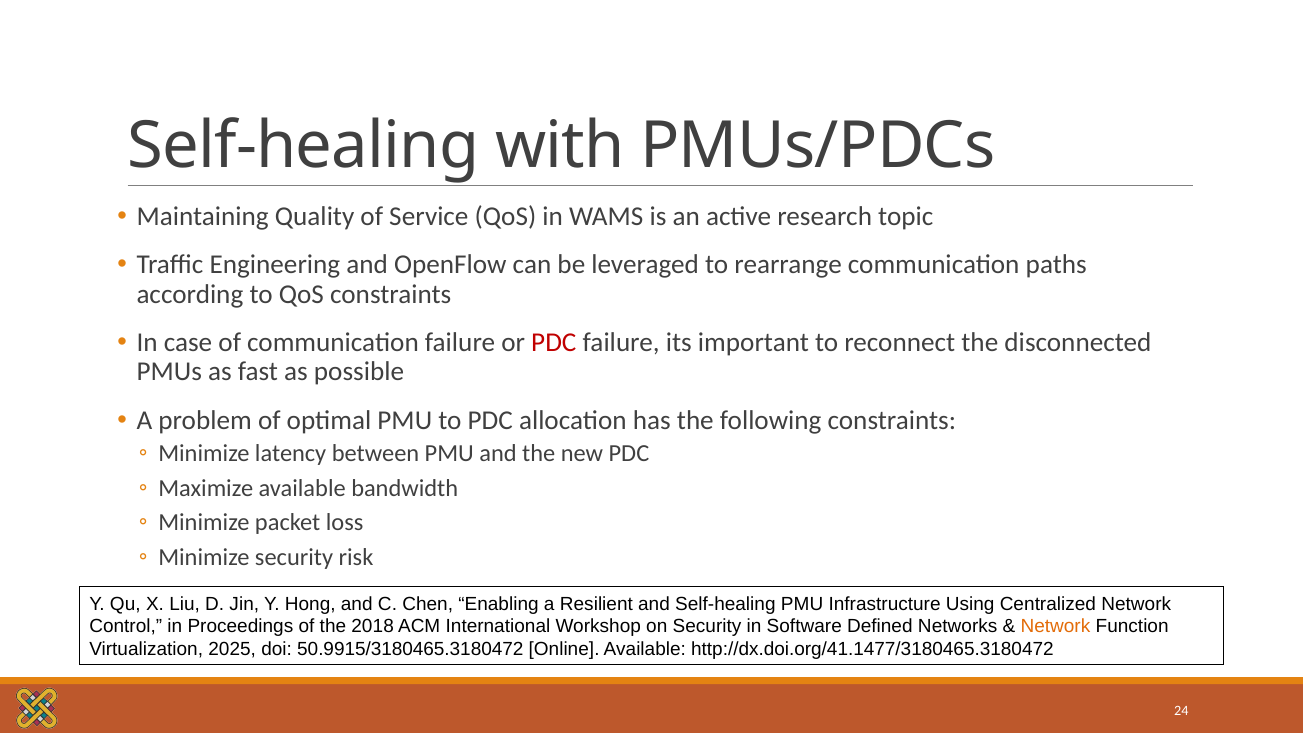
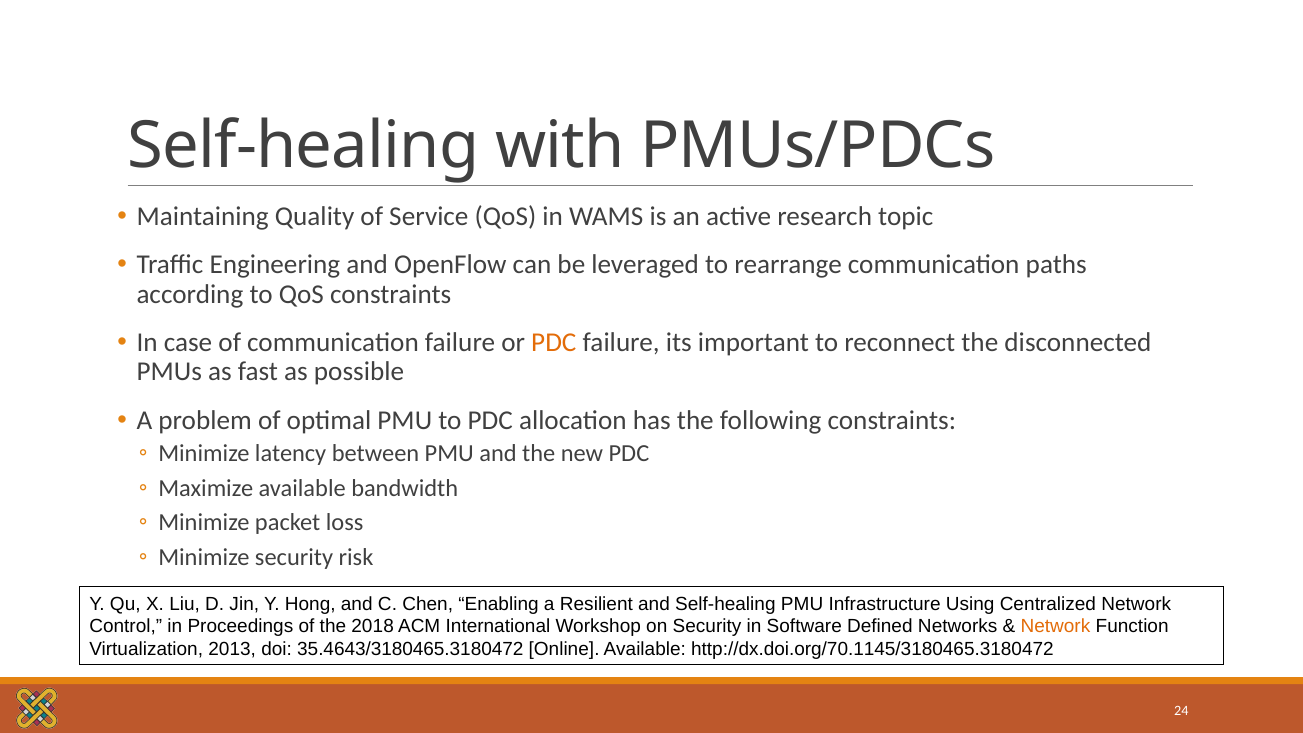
PDC colour: red -> orange (554, 343)
2025: 2025 -> 2013 (232, 649)
50.9915/3180465.3180472: 50.9915/3180465.3180472 -> 35.4643/3180465.3180472 (410, 649)
http://dx.doi.org/41.1477/3180465.3180472: http://dx.doi.org/41.1477/3180465.3180472 -> http://dx.doi.org/70.1145/3180465.3180472 (872, 649)
